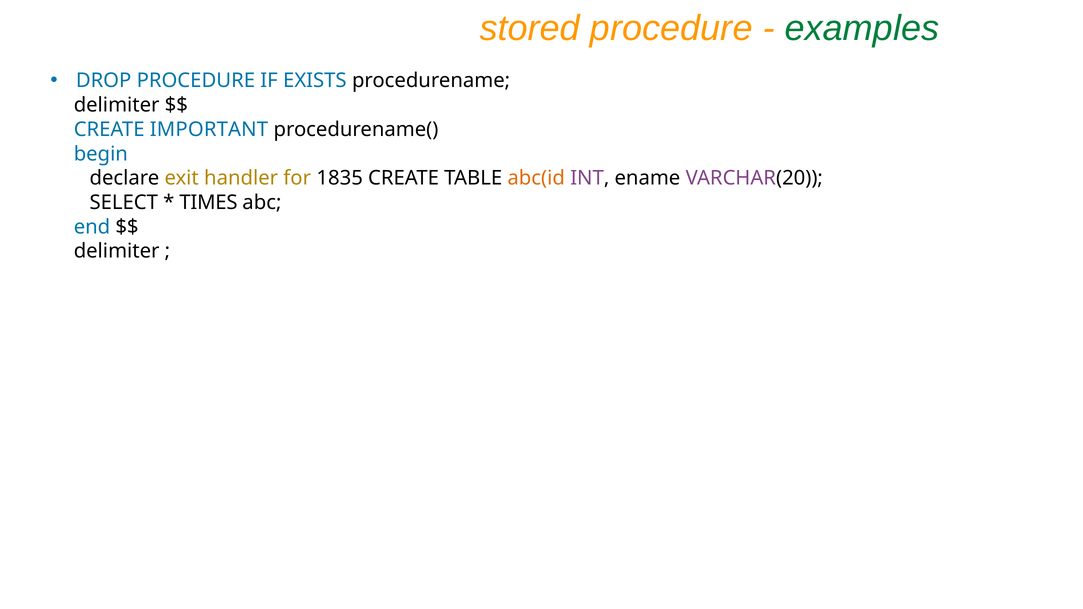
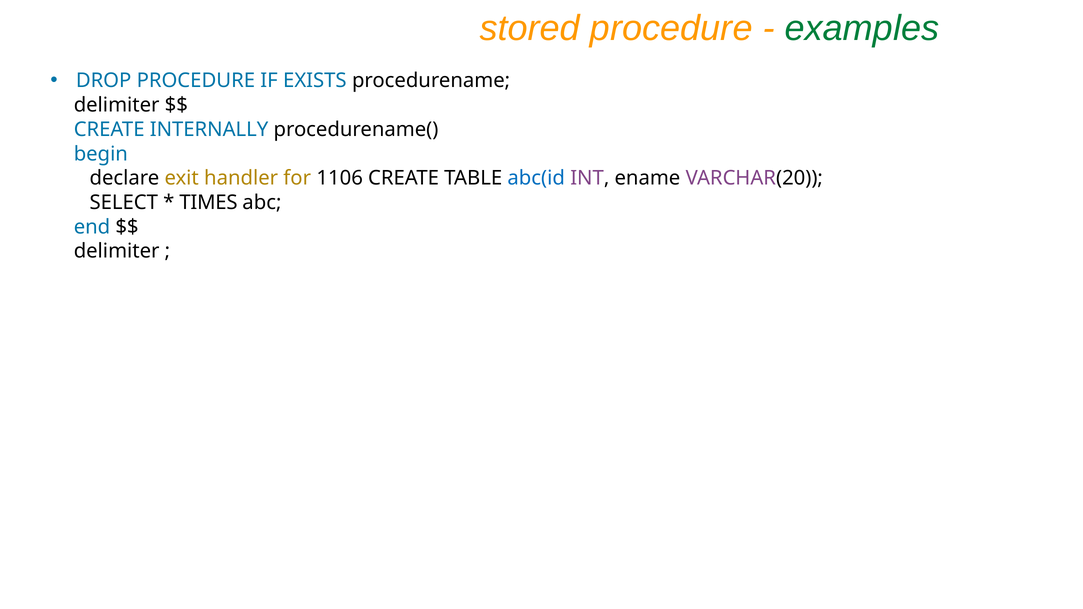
IMPORTANT: IMPORTANT -> INTERNALLY (209, 130)
1835: 1835 -> 1106 (340, 178)
abc(id colour: orange -> blue (536, 178)
